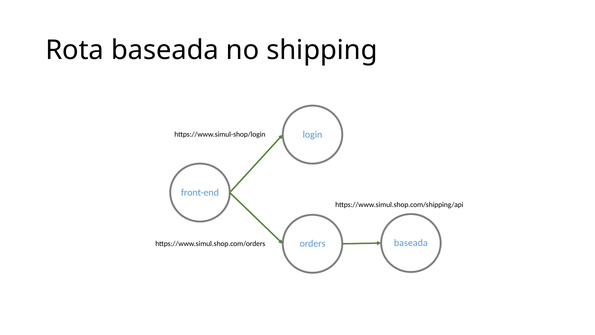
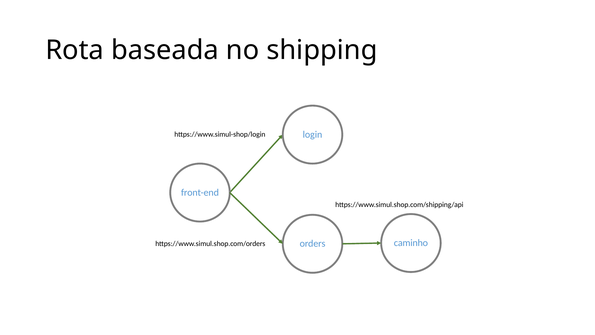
baseada: baseada -> caminho (411, 243)
